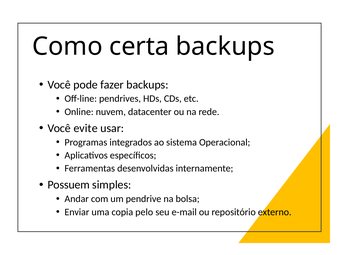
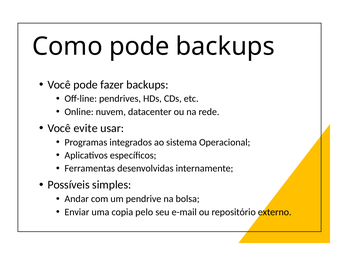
Como certa: certa -> pode (139, 46)
Possuem: Possuem -> Possíveis (69, 184)
